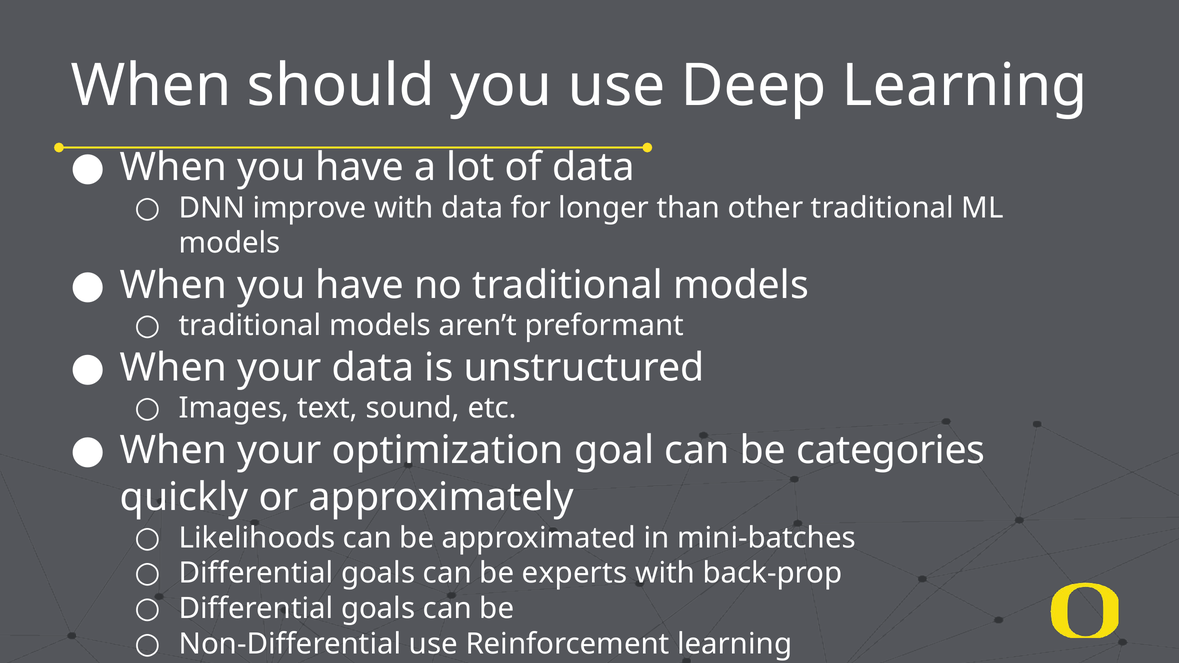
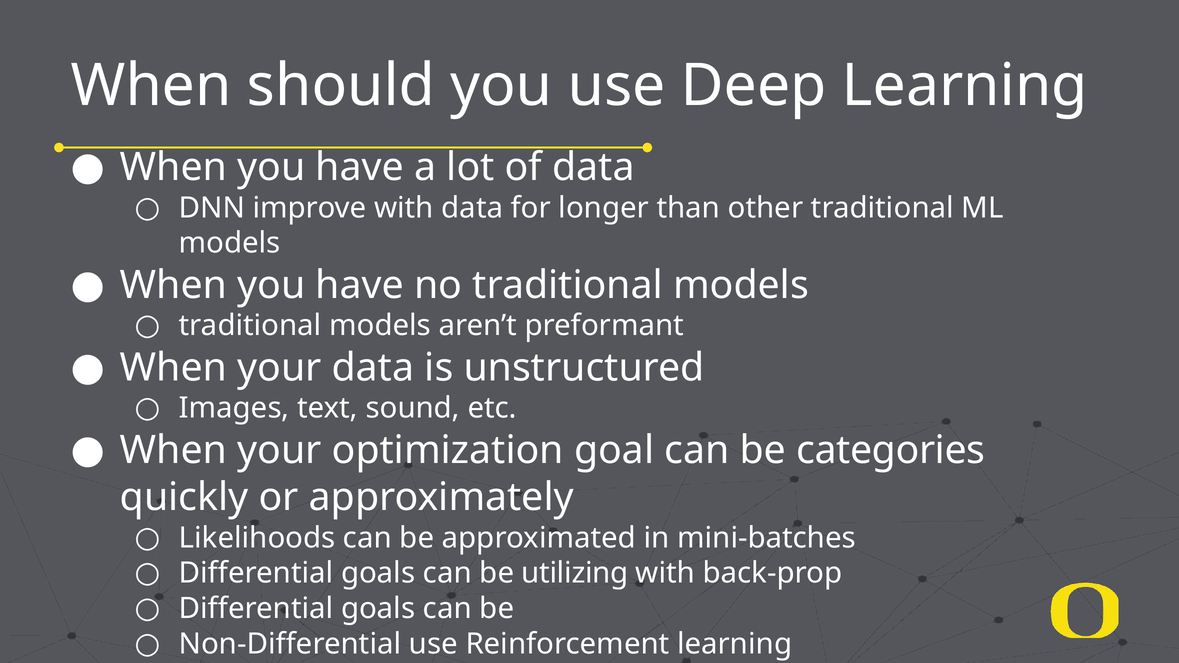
experts: experts -> utilizing (575, 573)
